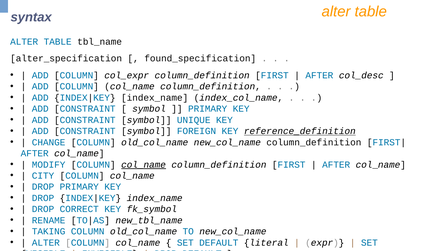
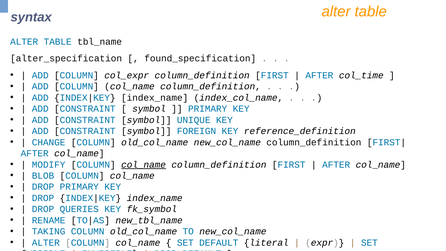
col_desc: col_desc -> col_time (361, 75)
reference_definition underline: present -> none (300, 131)
CITY: CITY -> BLOB (43, 176)
CORRECT: CORRECT -> QUERIES (79, 209)
